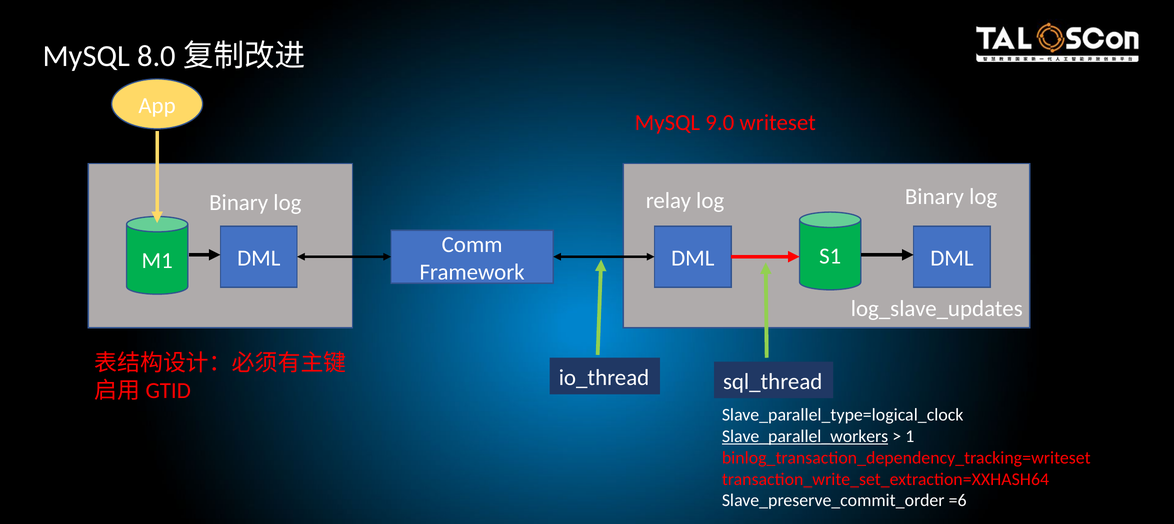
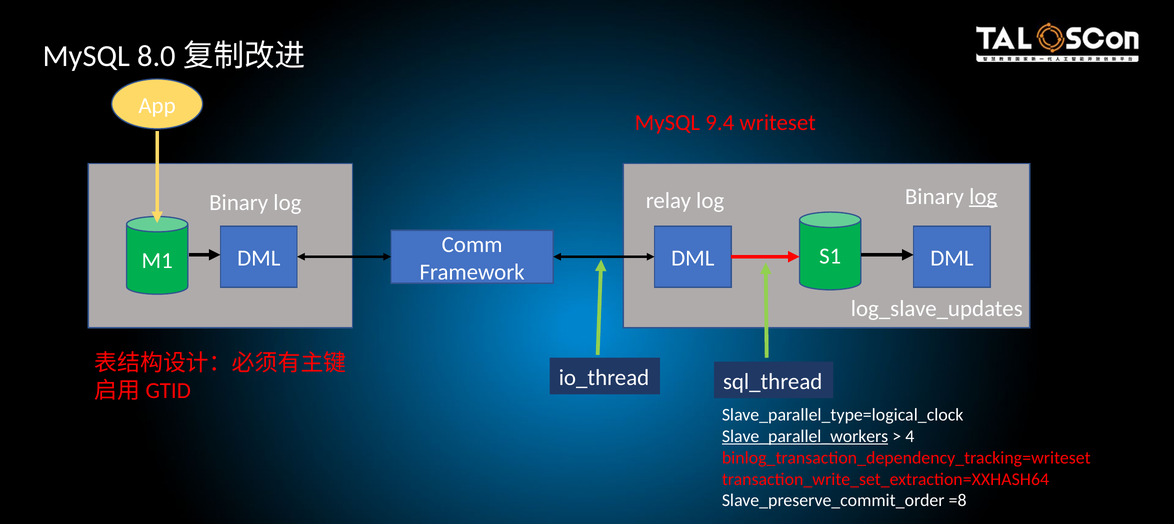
9.0: 9.0 -> 9.4 (720, 122)
log underline: none -> present (983, 196)
1: 1 -> 4 (910, 436)
=6: =6 -> =8 (958, 500)
